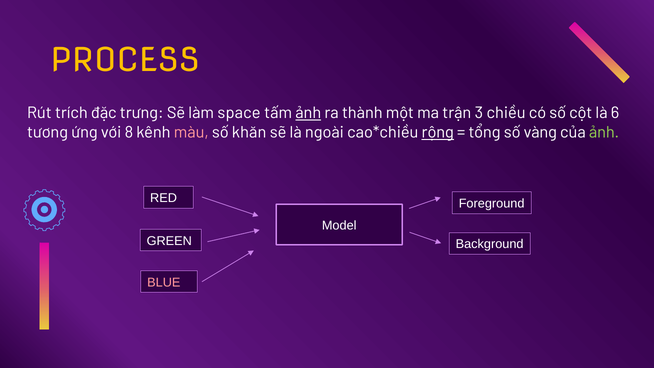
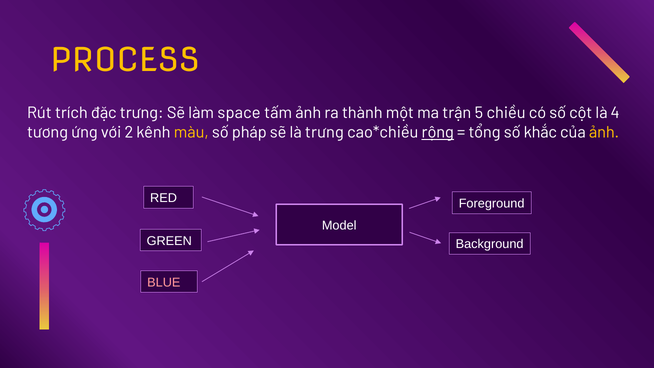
ảnh underline: present -> none (308, 113)
3: 3 -> 5 (479, 113)
6: 6 -> 4 (615, 113)
8: 8 -> 2 (129, 133)
màu colour: pink -> yellow (191, 133)
khăn: khăn -> pháp (249, 133)
là ngoài: ngoài -> trưng (324, 133)
vàng: vàng -> khắc (540, 133)
ảnh colour: light green -> yellow (604, 133)
